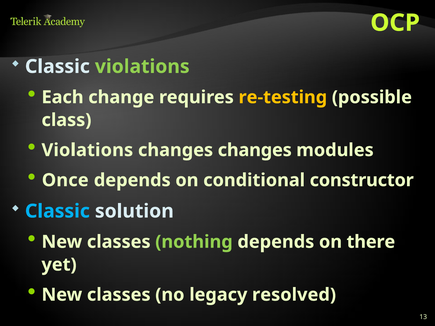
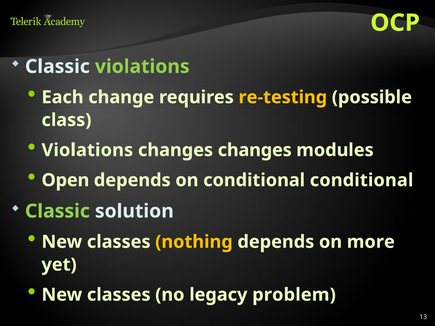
Once: Once -> Open (65, 180)
conditional constructor: constructor -> conditional (362, 180)
Classic colour: light blue -> light green (57, 211)
nothing colour: light green -> yellow (194, 242)
there: there -> more (371, 242)
resolved: resolved -> problem (294, 295)
